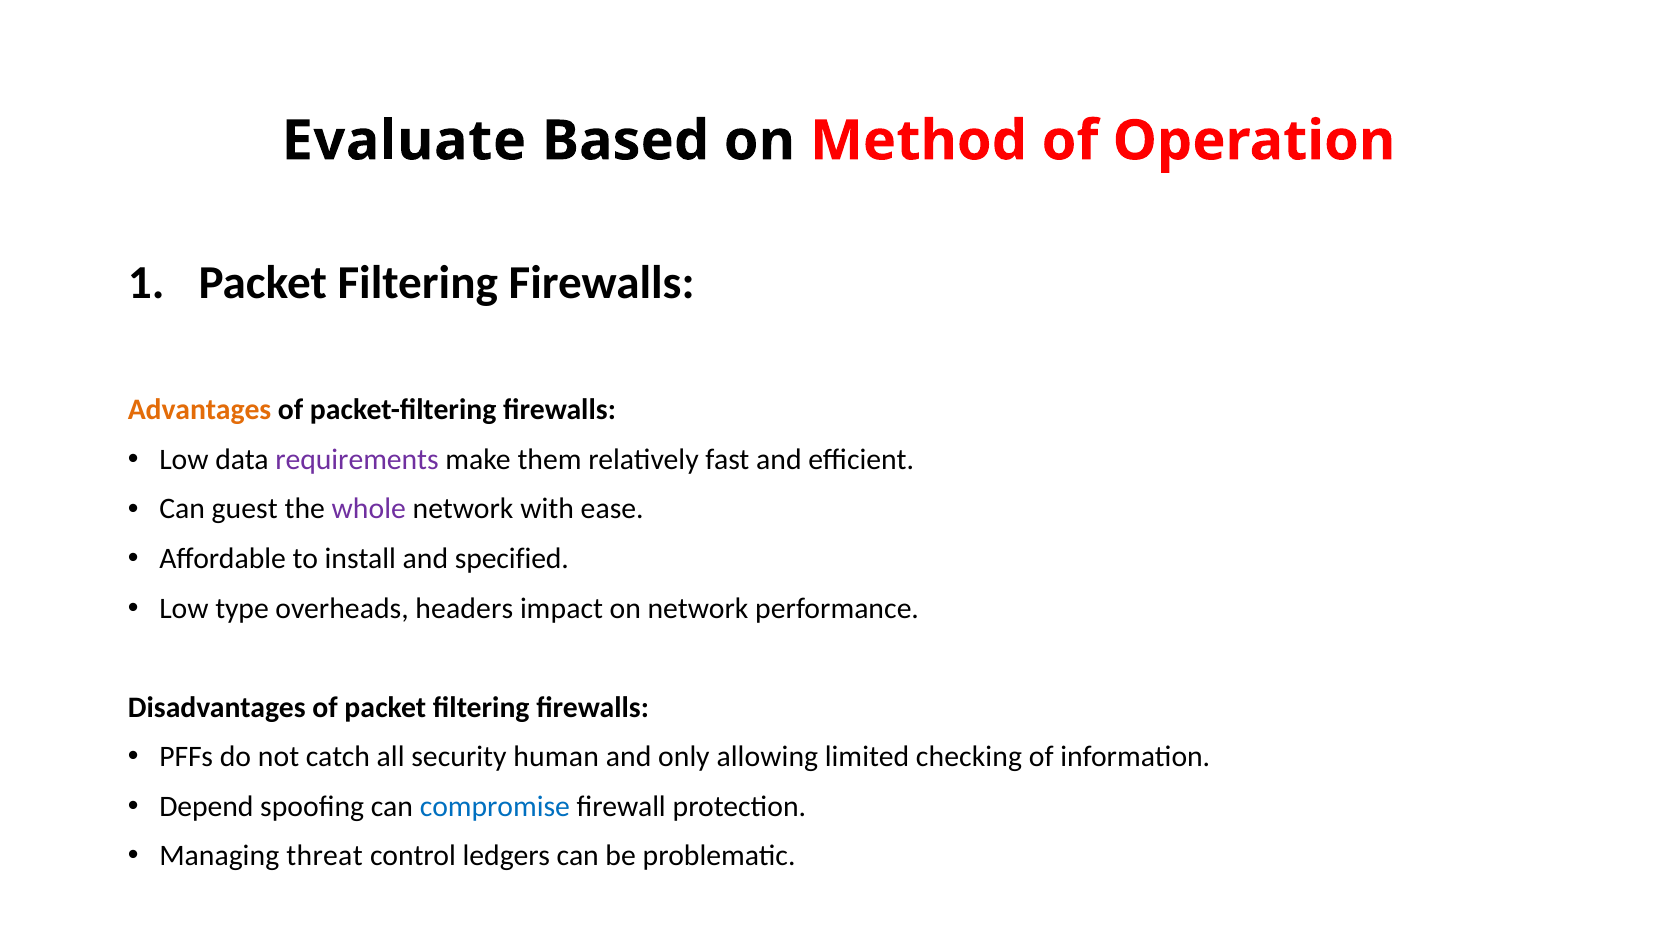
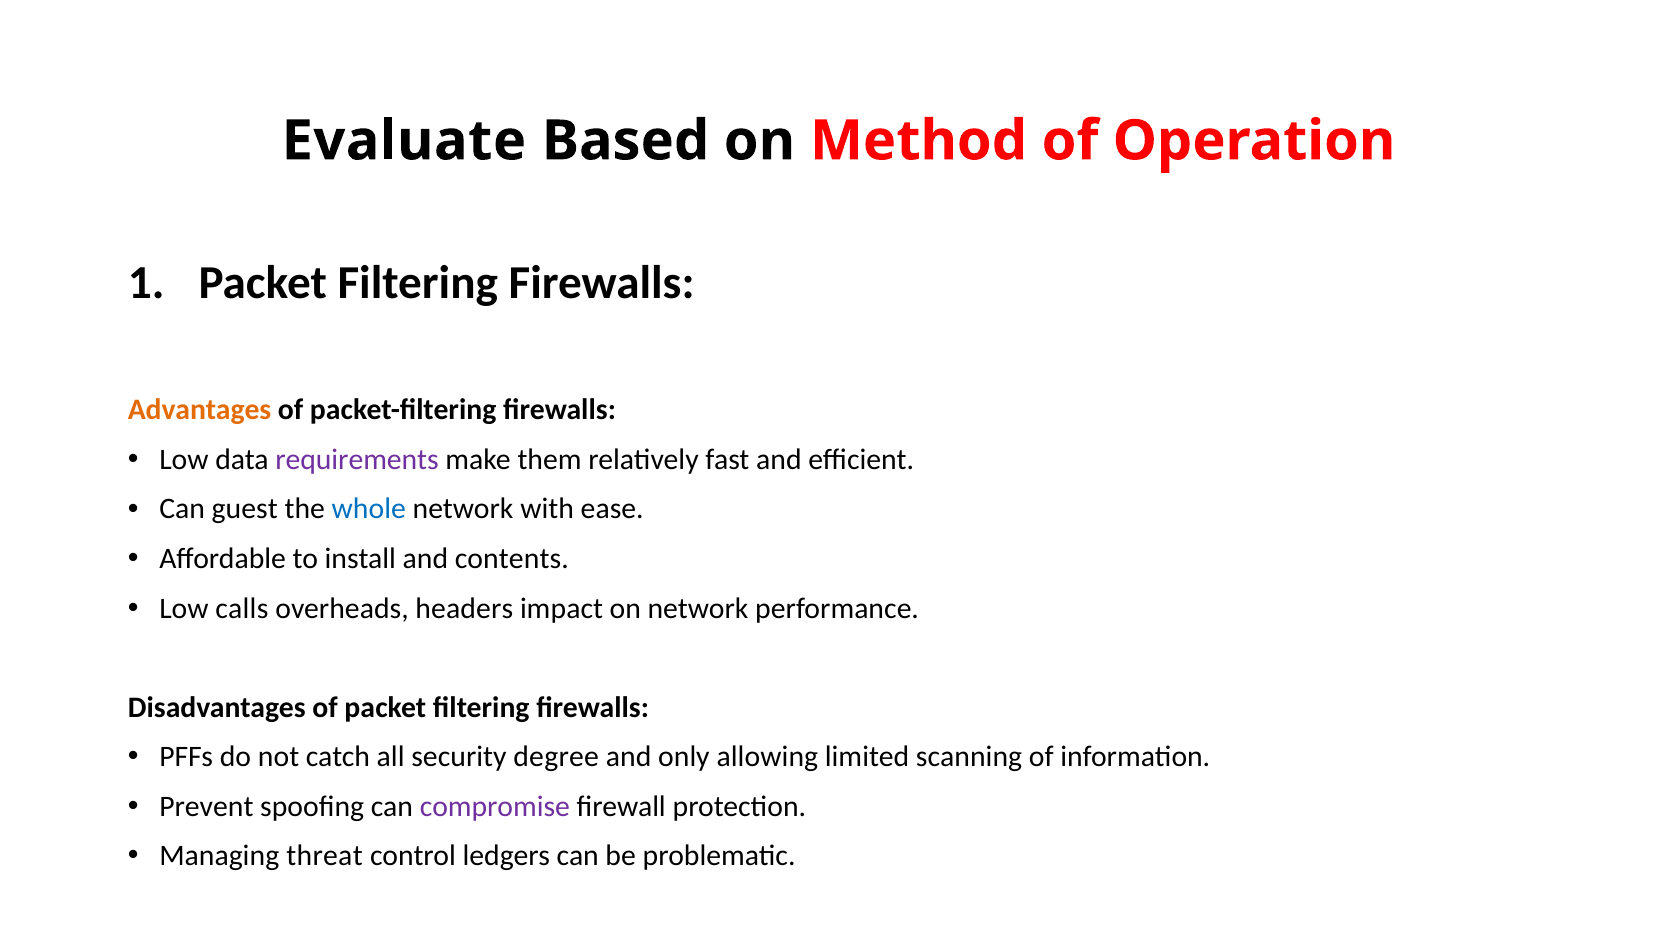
whole colour: purple -> blue (369, 509)
specified: specified -> contents (512, 559)
type: type -> calls (242, 608)
human: human -> degree (556, 757)
checking: checking -> scanning (969, 757)
Depend: Depend -> Prevent (206, 807)
compromise colour: blue -> purple (495, 807)
